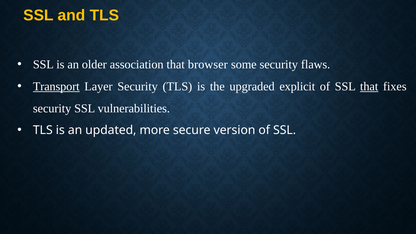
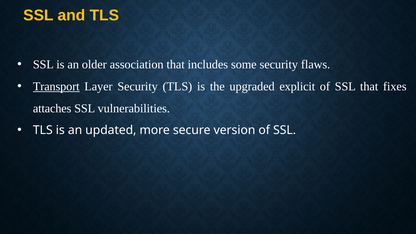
browser: browser -> includes (208, 65)
that underline: present -> none (369, 86)
security: security -> attaches (52, 108)
